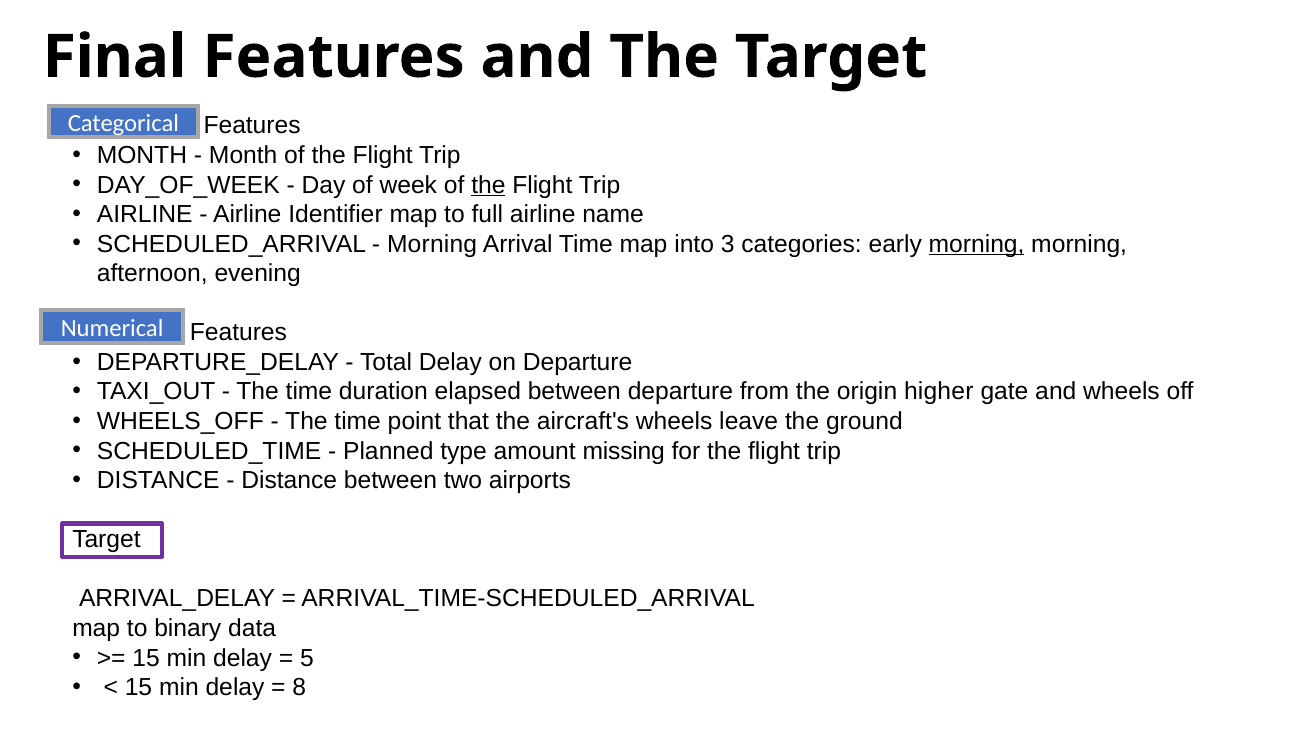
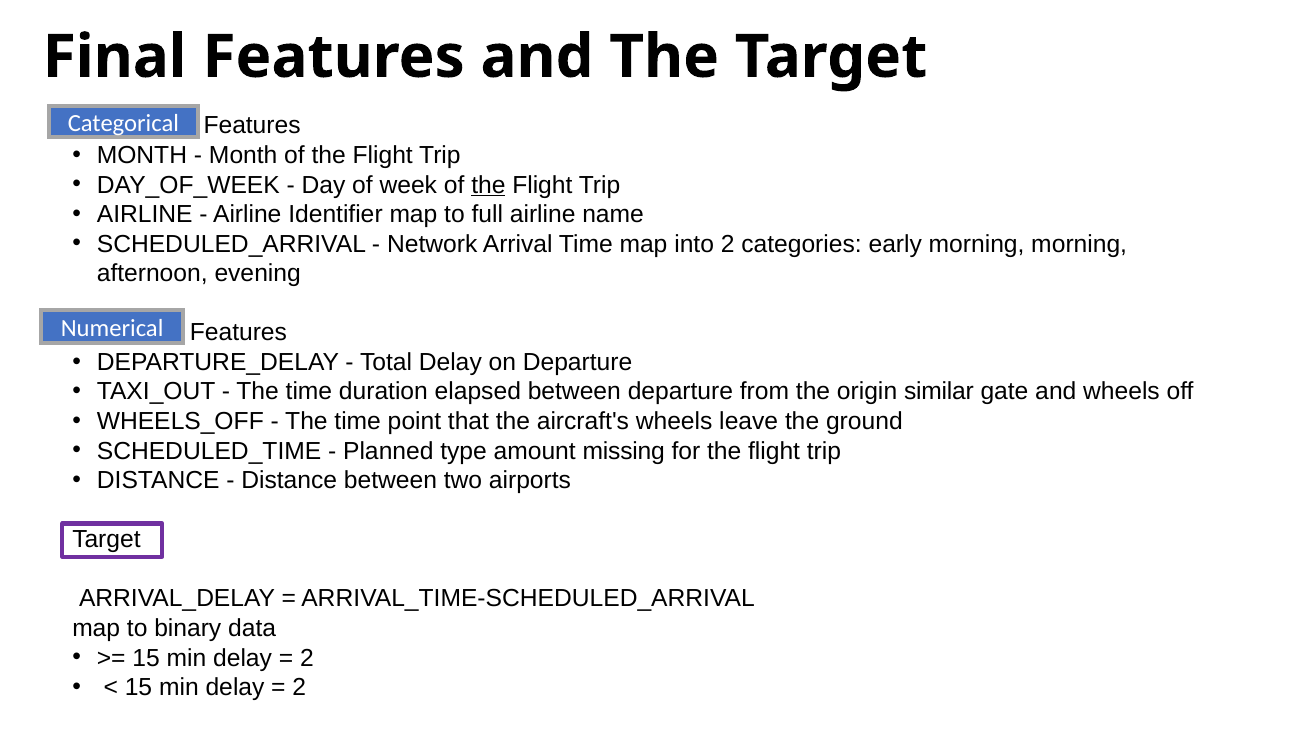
Morning: Morning -> Network (432, 244)
into 3: 3 -> 2 (728, 244)
morning underline: present -> none (977, 244)
higher: higher -> similar (939, 392)
5: 5 -> 2 (307, 658)
8: 8 -> 2 (299, 688)
